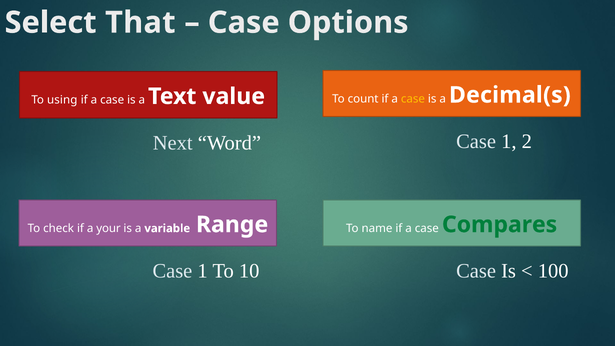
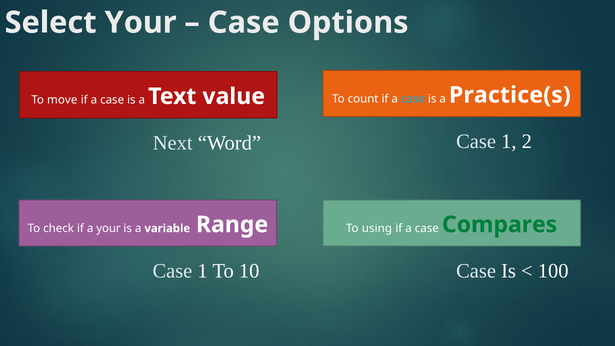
Select That: That -> Your (141, 23)
case colour: yellow -> light blue (413, 99)
Decimal(s: Decimal(s -> Practice(s (510, 95)
using: using -> move (62, 100)
name: name -> using (377, 228)
